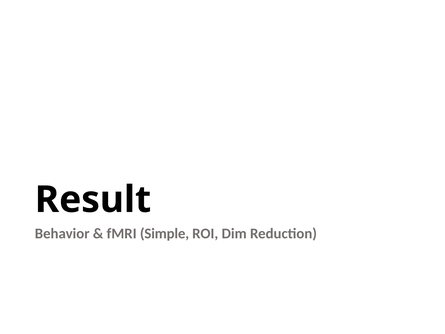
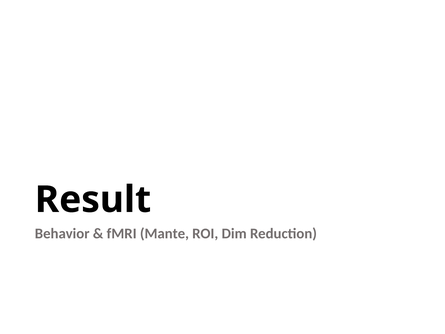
Simple: Simple -> Mante (164, 234)
